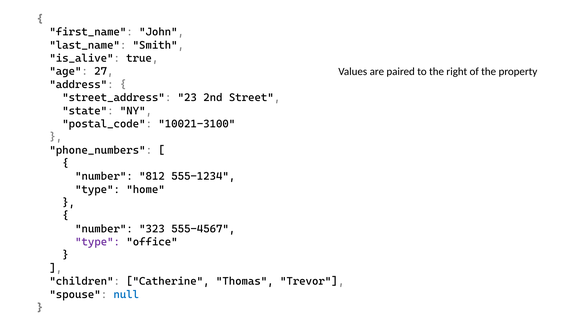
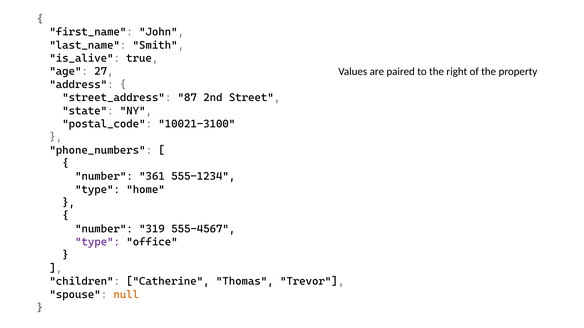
23: 23 -> 87 (187, 98)
812: 812 -> 361 (152, 177)
323: 323 -> 319 (152, 229)
null colour: blue -> orange (126, 295)
